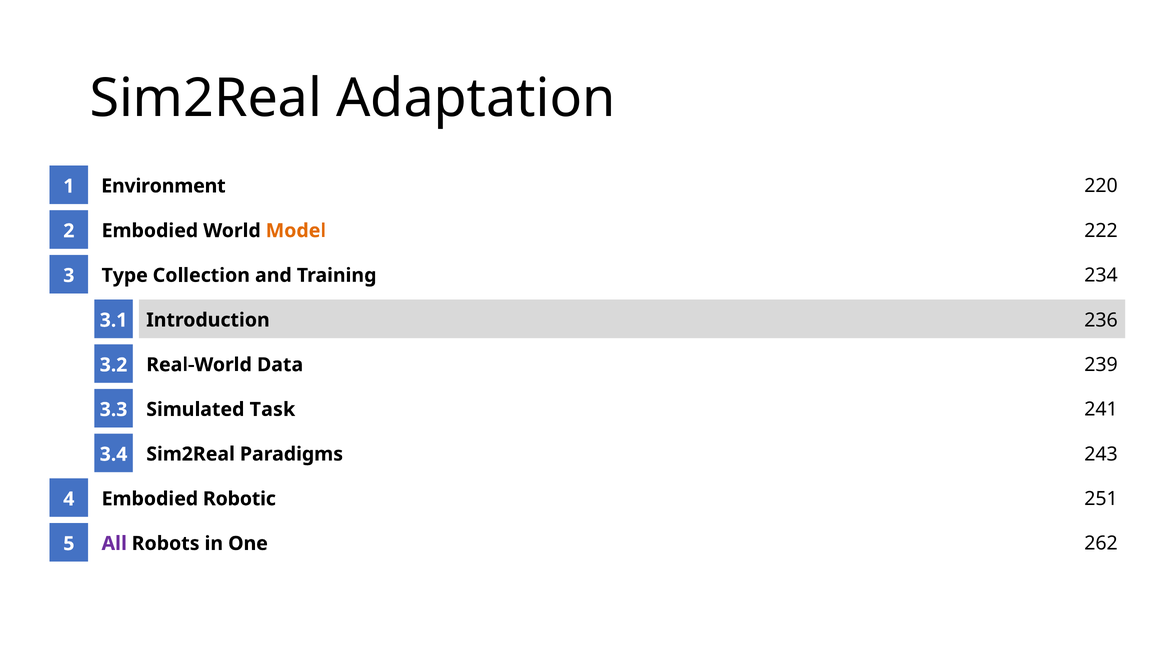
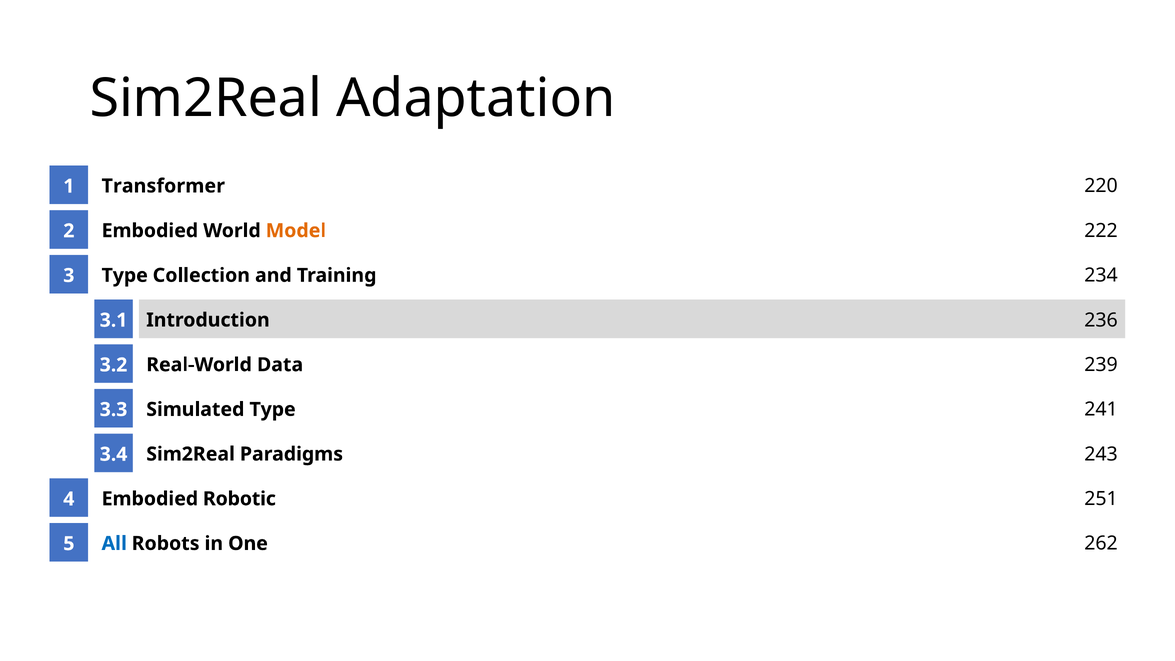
Environment: Environment -> Transformer (163, 186)
Simulated Task: Task -> Type (273, 409)
All colour: purple -> blue (114, 543)
